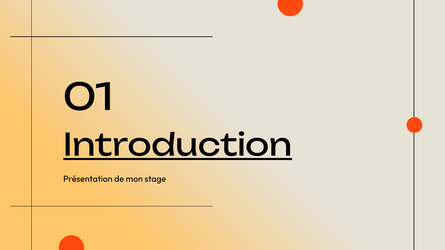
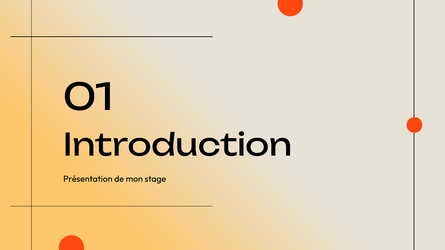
Introduction underline: present -> none (178, 146)
